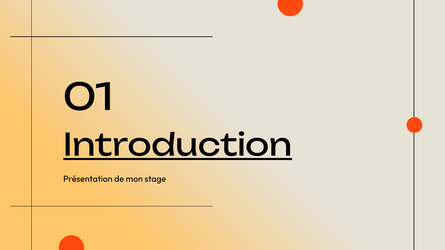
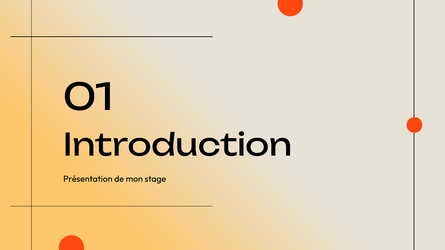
Introduction underline: present -> none (178, 146)
